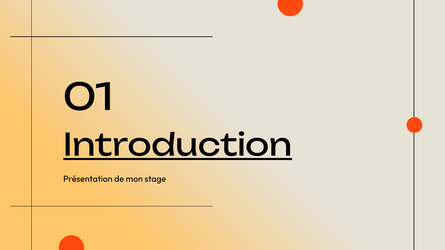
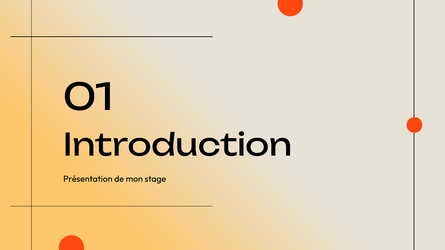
Introduction underline: present -> none (178, 146)
